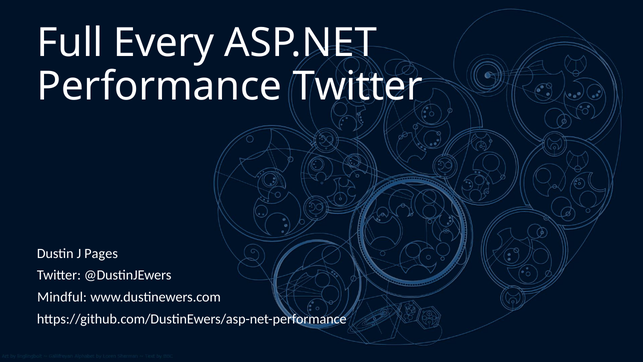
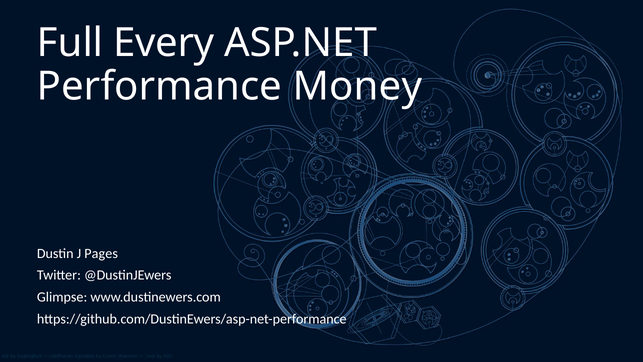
Performance Twitter: Twitter -> Money (357, 86)
Mindful: Mindful -> Glimpse (62, 297)
